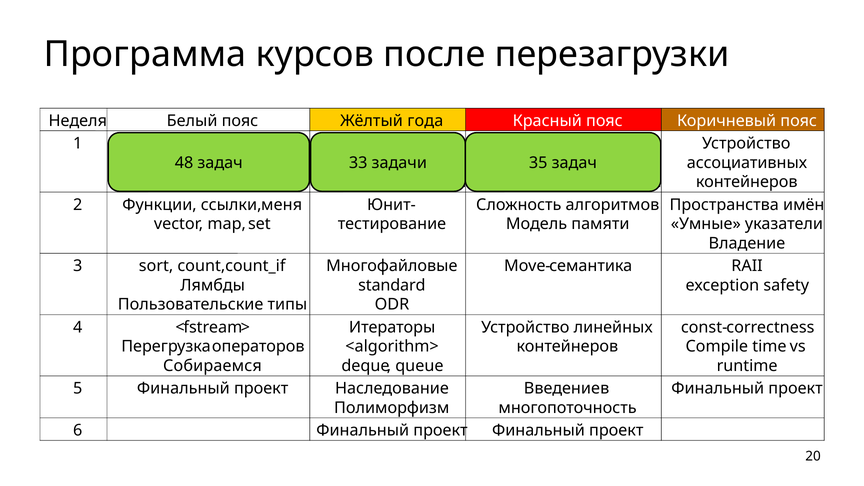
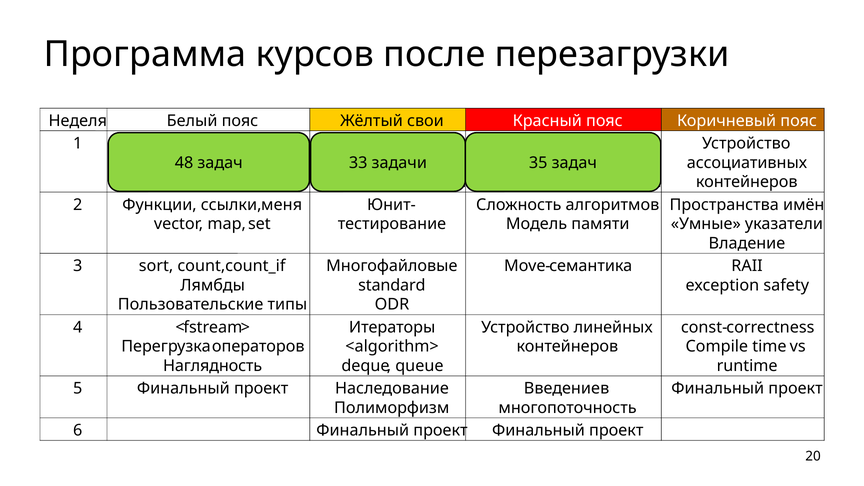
года: года -> свои (425, 121)
Собираемся: Собираемся -> Наглядность (213, 366)
